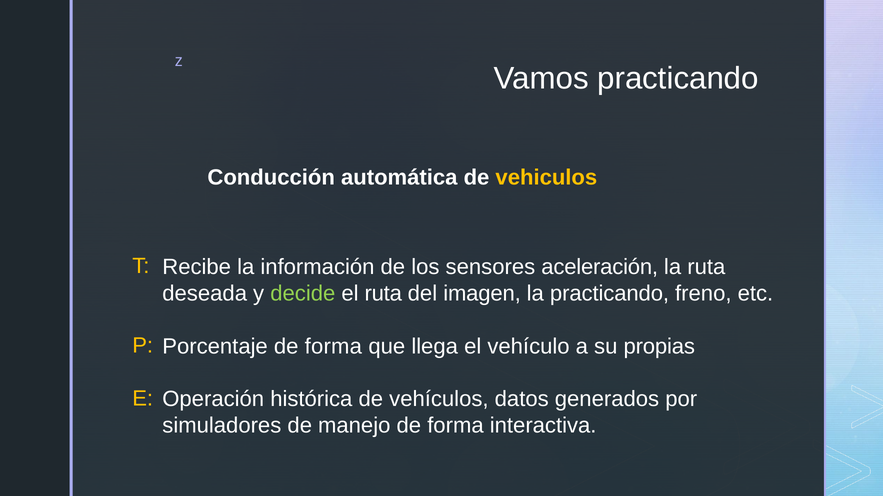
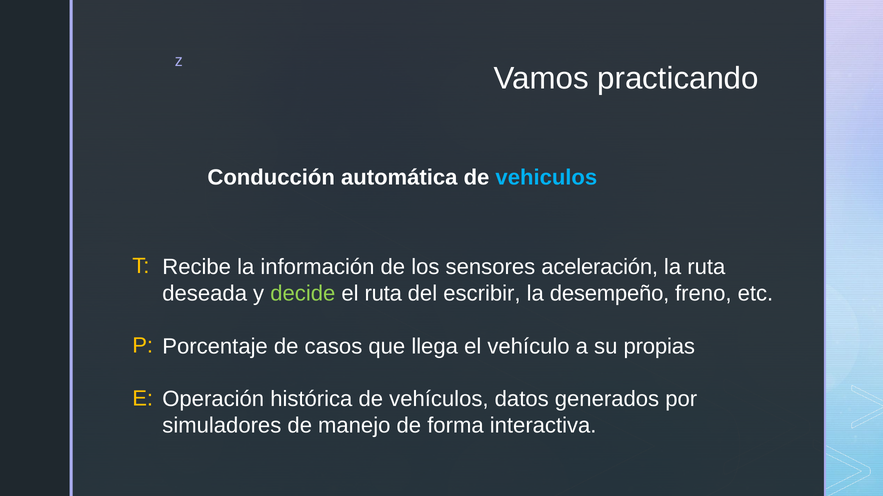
vehiculos colour: yellow -> light blue (546, 178)
imagen: imagen -> escribir (482, 294)
la practicando: practicando -> desempeño (610, 294)
Porcentaje de forma: forma -> casos (333, 347)
